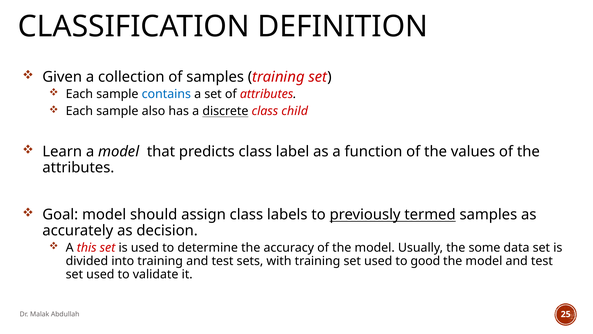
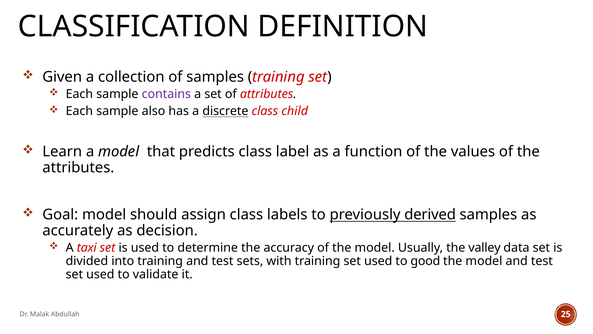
contains colour: blue -> purple (166, 94)
termed: termed -> derived (430, 214)
this: this -> taxi (87, 247)
some: some -> valley (484, 247)
